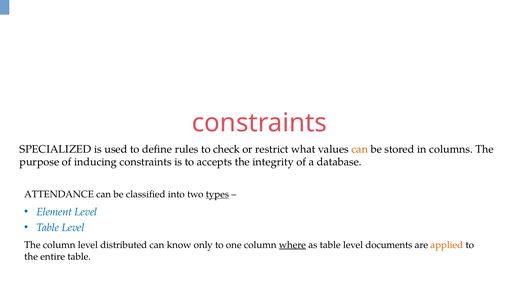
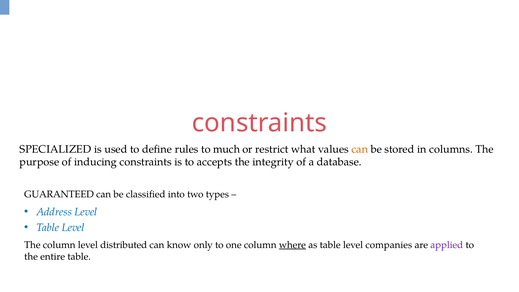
check: check -> much (227, 149)
ATTENDANCE: ATTENDANCE -> GUARANTEED (59, 194)
types underline: present -> none (217, 194)
Element: Element -> Address (54, 212)
documents: documents -> companies (389, 245)
applied colour: orange -> purple (447, 245)
